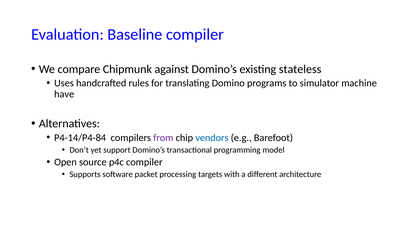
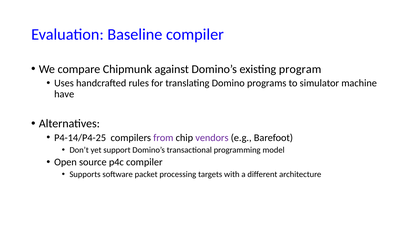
stateless: stateless -> program (300, 69)
P4-14/P4-84: P4-14/P4-84 -> P4-14/P4-25 (80, 138)
vendors colour: blue -> purple (212, 138)
